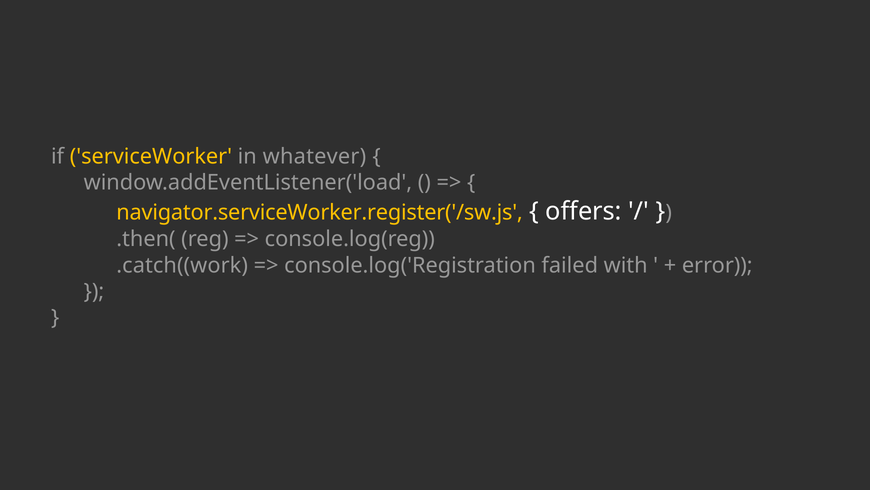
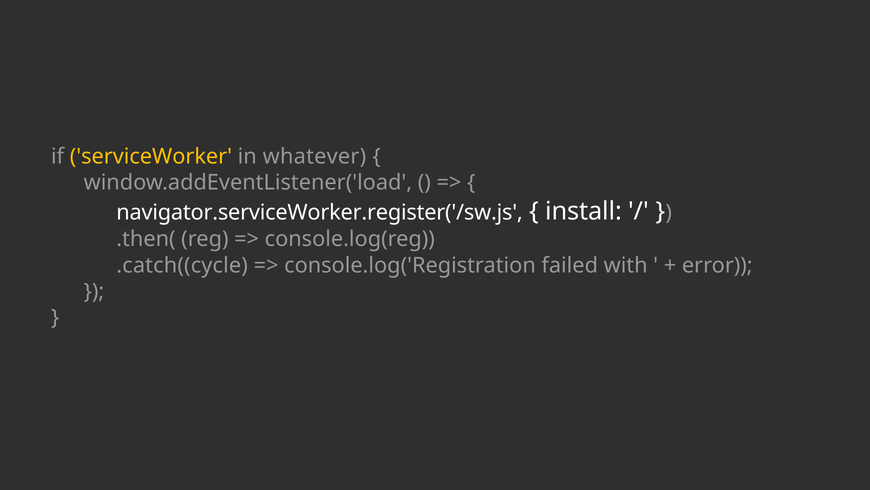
navigator.serviceWorker.register('/sw.js colour: yellow -> white (320, 212)
offers: offers -> install (584, 211)
.catch((work: .catch((work -> .catch((cycle (182, 265)
